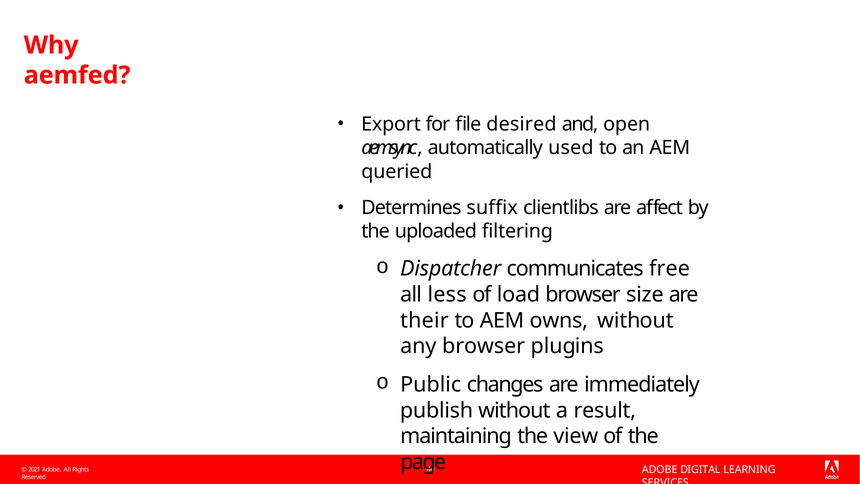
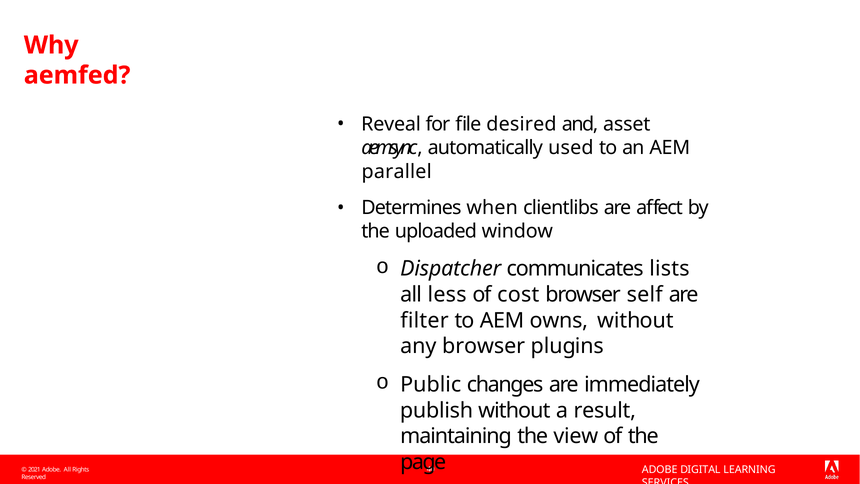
Export: Export -> Reveal (391, 124)
open: open -> asset (627, 124)
queried: queried -> parallel (397, 171)
suffix: suffix -> when (492, 208)
uploaded filtering: filtering -> window (517, 231)
free: free -> lists (669, 269)
load: load -> cost (518, 295)
size: size -> self (645, 295)
their: their -> filter (424, 320)
